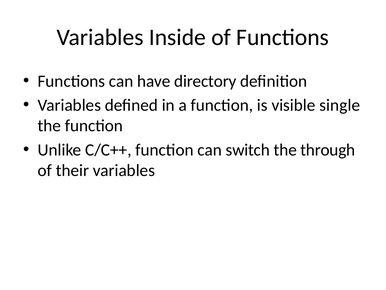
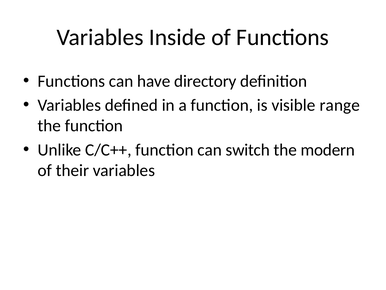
single: single -> range (340, 105)
through: through -> modern (328, 150)
